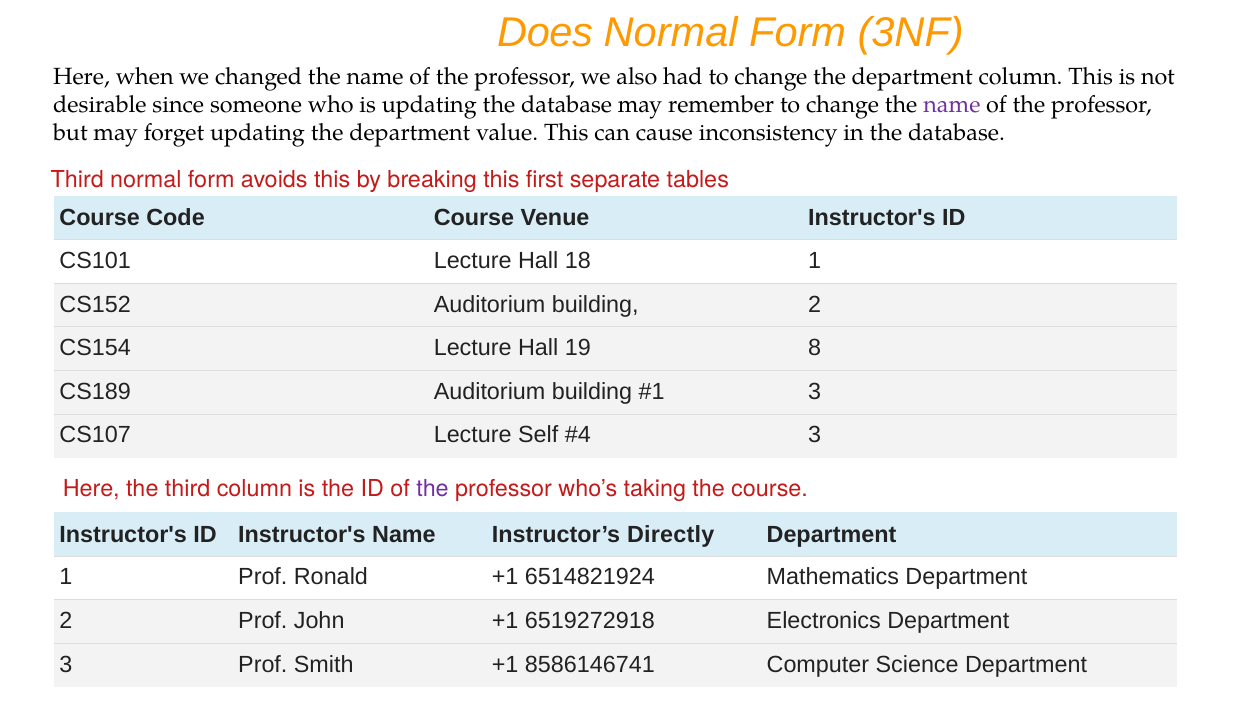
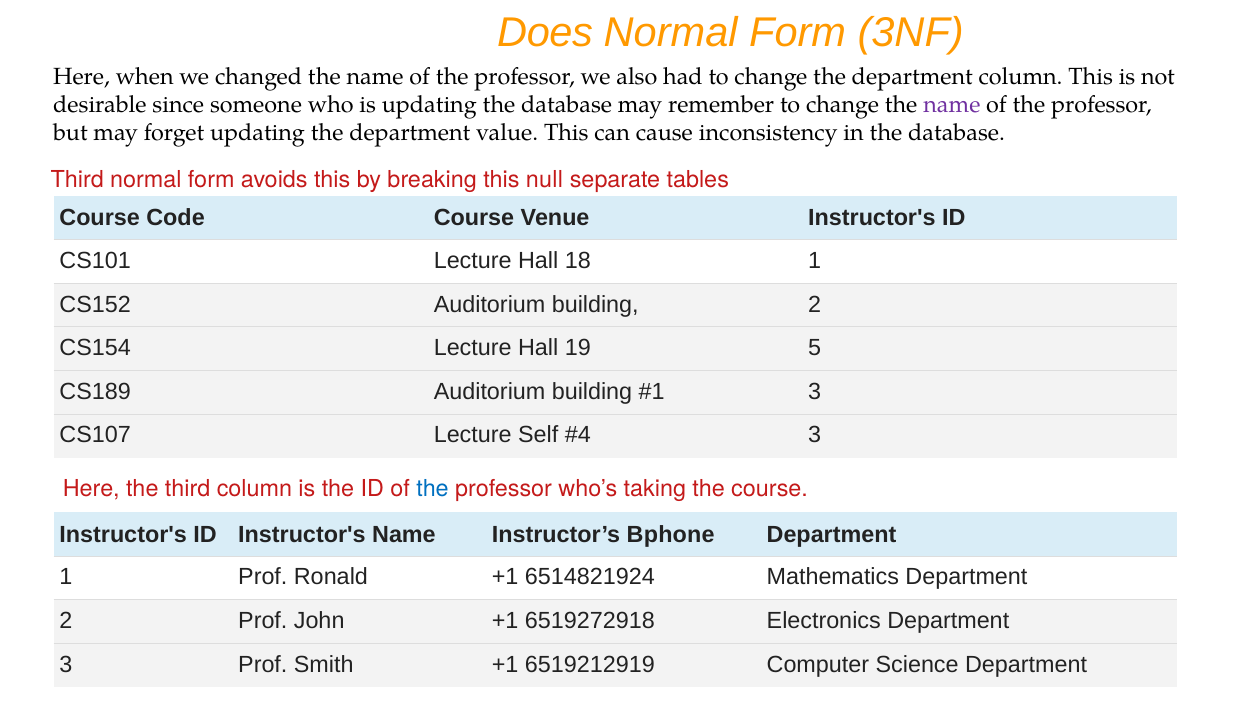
first: first -> null (545, 179)
8: 8 -> 5 (815, 348)
the colour: purple -> blue (433, 488)
Directly: Directly -> Bphone (671, 535)
8586146741: 8586146741 -> 6519212919 (590, 664)
